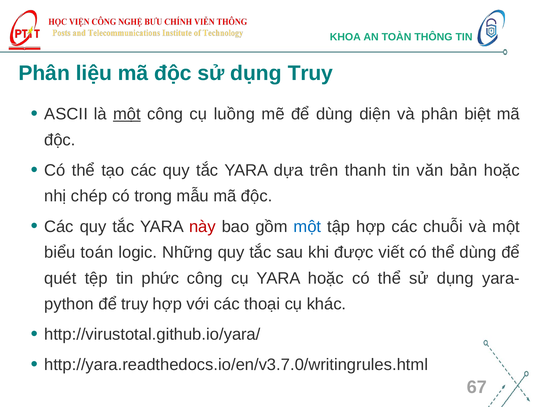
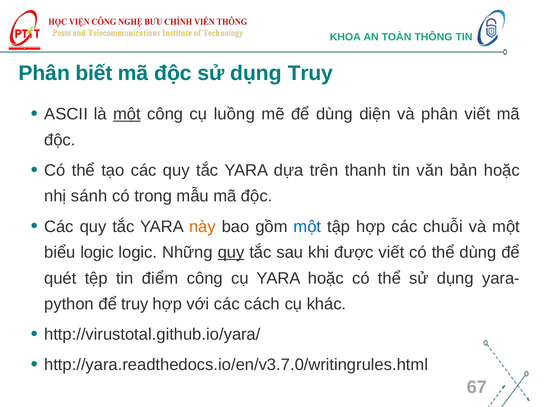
liệu: liệu -> biết (94, 73)
phân biệt: biệt -> viết (477, 114)
chép: chép -> sánh (89, 196)
này colour: red -> orange (202, 227)
biểu toán: toán -> logic (97, 253)
quy underline: none -> present (231, 253)
phức: phức -> điểm (160, 278)
thoại: thoại -> cách (262, 304)
